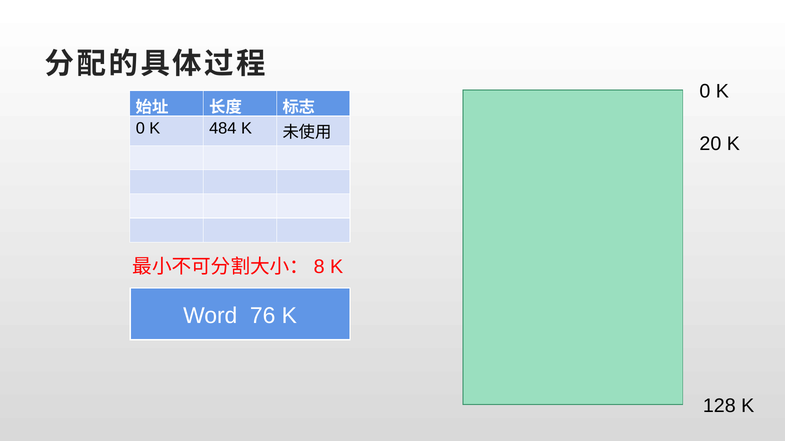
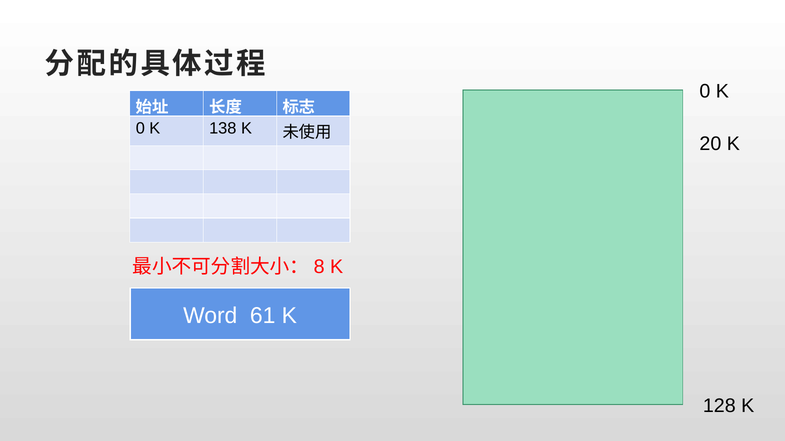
484: 484 -> 138 (223, 129)
76: 76 -> 61 (263, 316)
